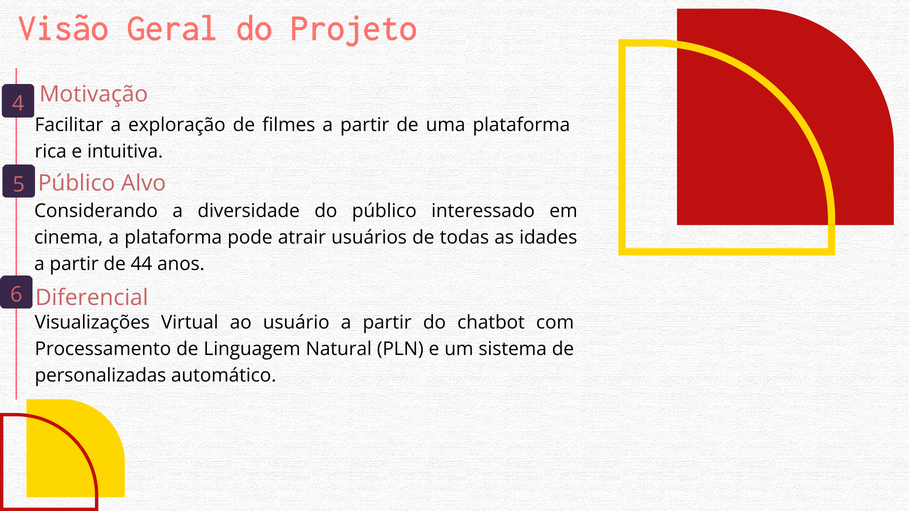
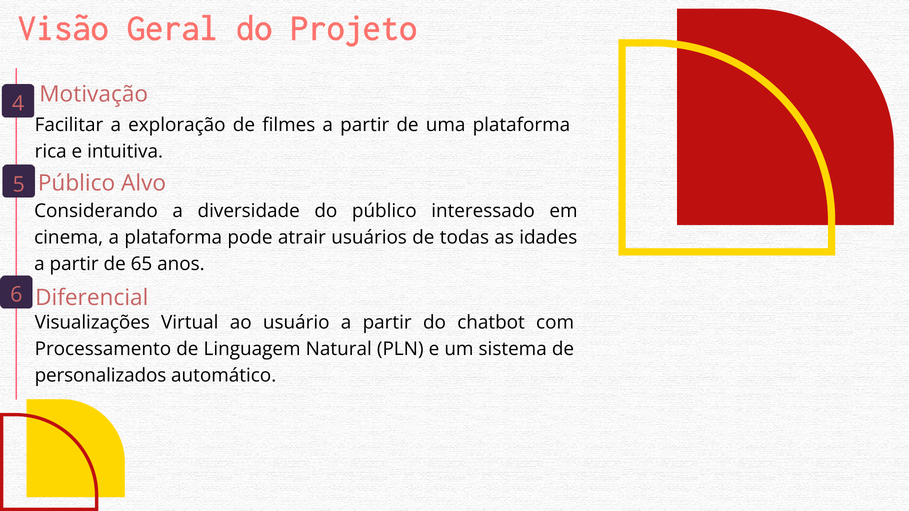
44: 44 -> 65 (141, 264)
personalizadas: personalizadas -> personalizados (100, 376)
